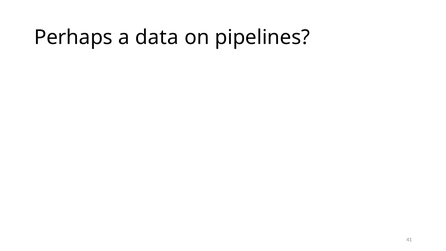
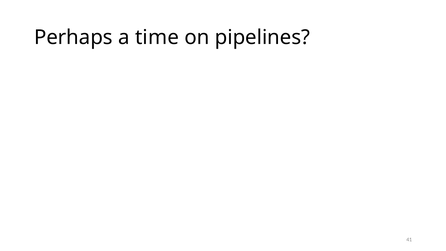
data: data -> time (157, 37)
